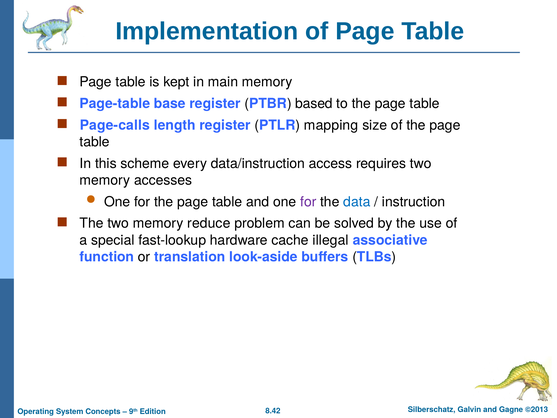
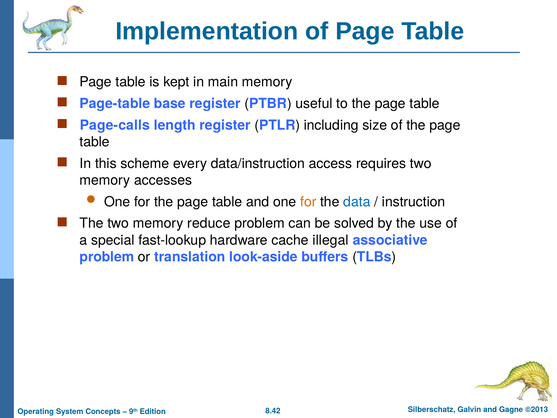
based: based -> useful (314, 104)
mapping: mapping -> including (331, 125)
for colour: purple -> orange (308, 202)
function: function -> problem (107, 257)
